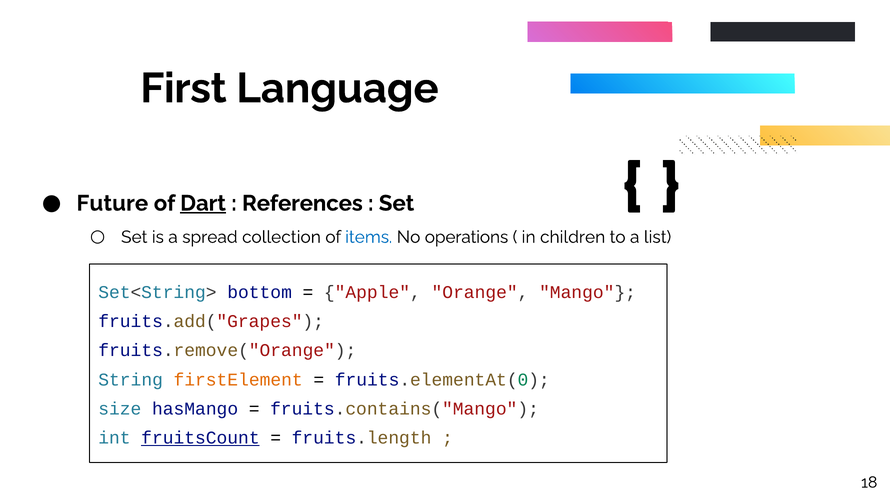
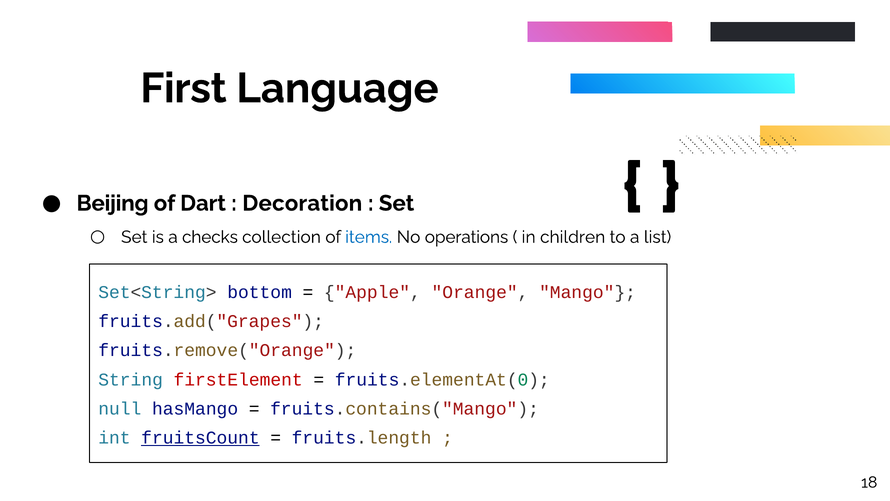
Future: Future -> Beijing (113, 203)
Dart underline: present -> none (203, 203)
References: References -> Decoration (302, 203)
spread: spread -> checks (210, 237)
firstElement colour: orange -> red (238, 379)
size: size -> null (120, 408)
